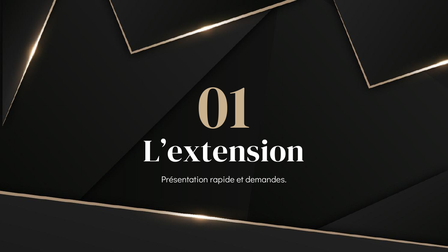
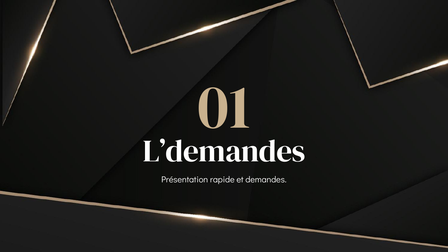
L’extension: L’extension -> L’demandes (224, 151)
